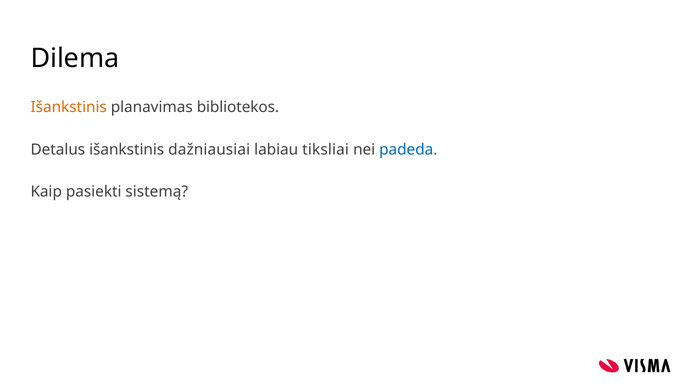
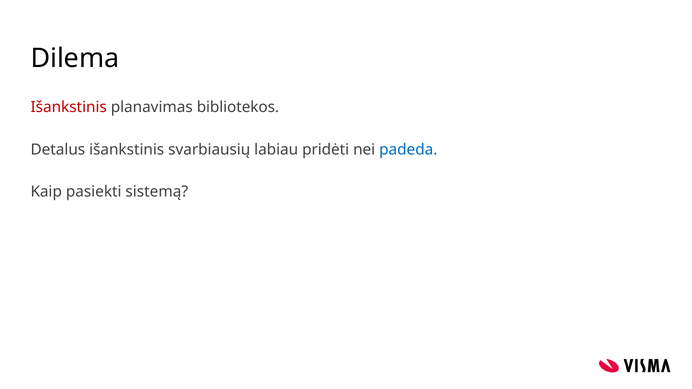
Išankstinis colour: orange -> red (69, 107)
dažniausiai: dažniausiai -> svarbiausių (209, 150)
tiksliai: tiksliai -> pridėti (326, 150)
